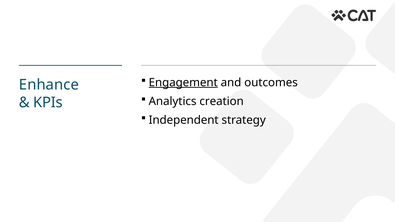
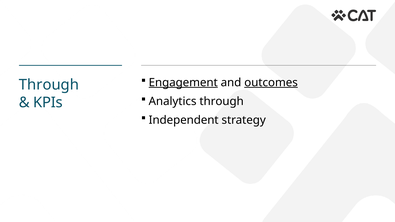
outcomes underline: none -> present (271, 83)
Enhance: Enhance -> Through (49, 85)
Analytics creation: creation -> through (222, 101)
